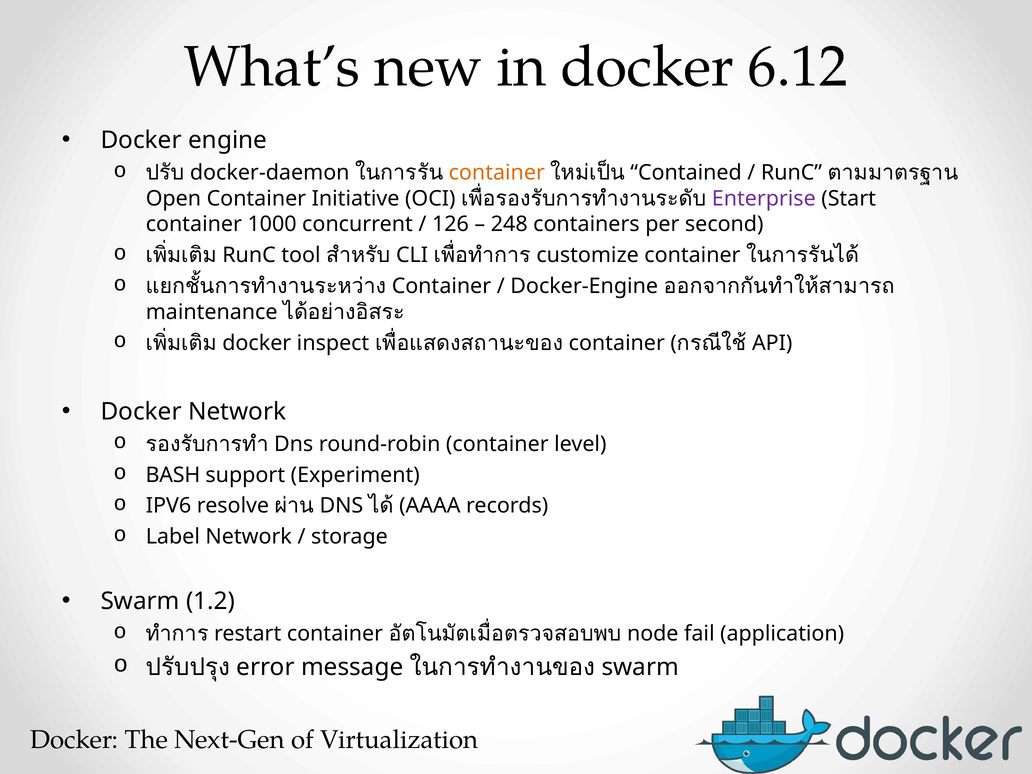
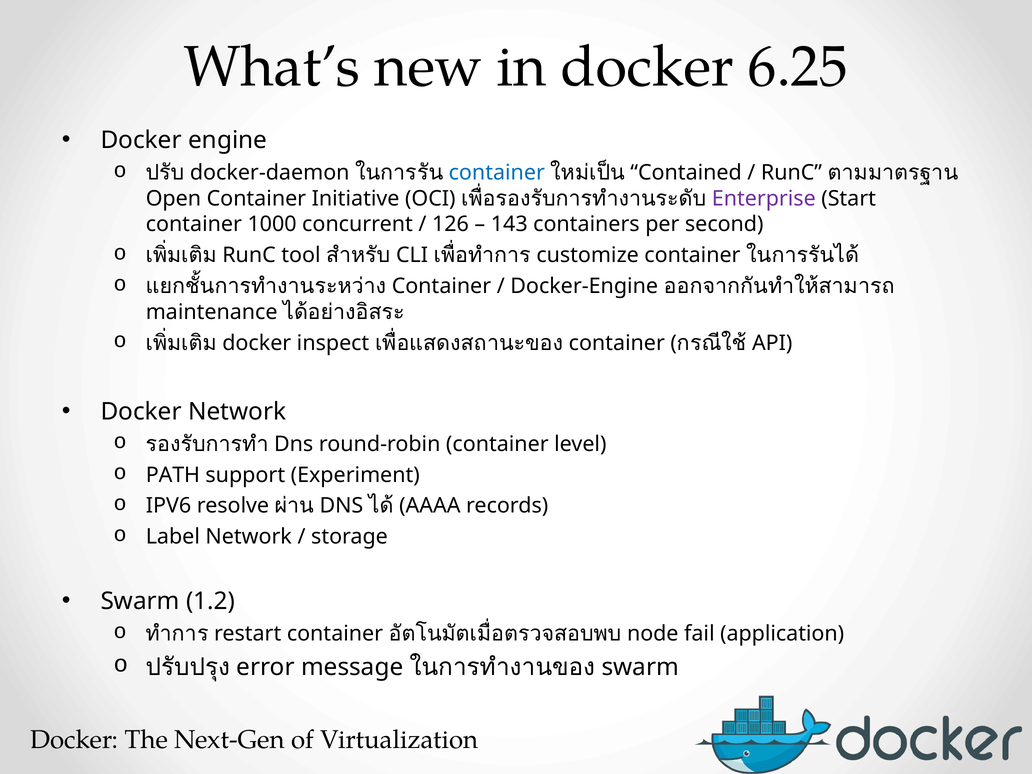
6.12: 6.12 -> 6.25 (798, 67)
container colour: orange -> blue (497, 173)
248: 248 -> 143 (509, 224)
BASH: BASH -> PATH (173, 475)
